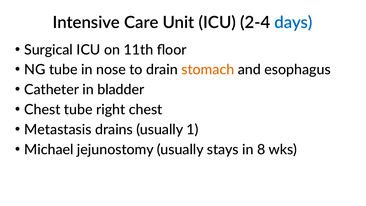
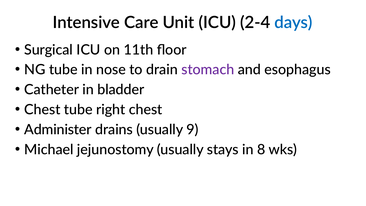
stomach colour: orange -> purple (208, 70)
Metastasis: Metastasis -> Administer (58, 130)
1: 1 -> 9 (192, 130)
